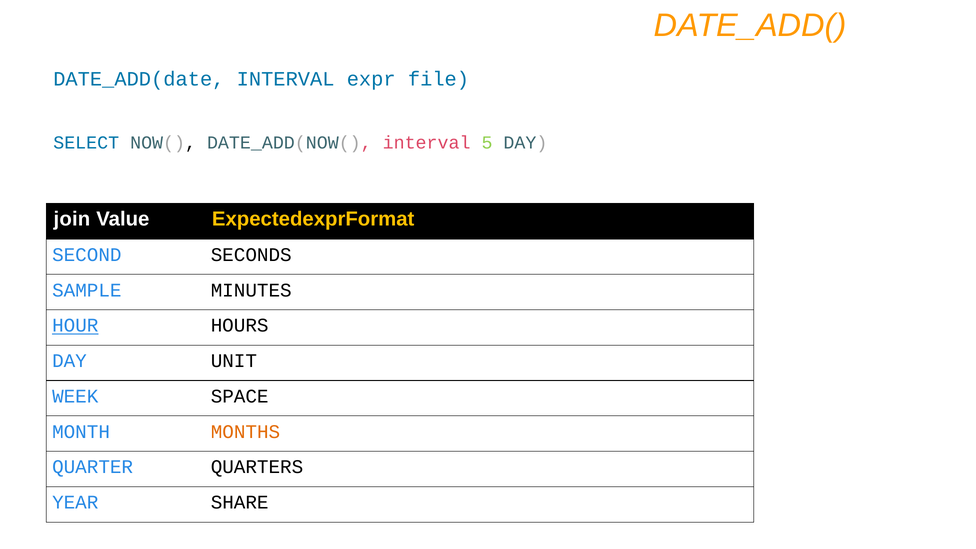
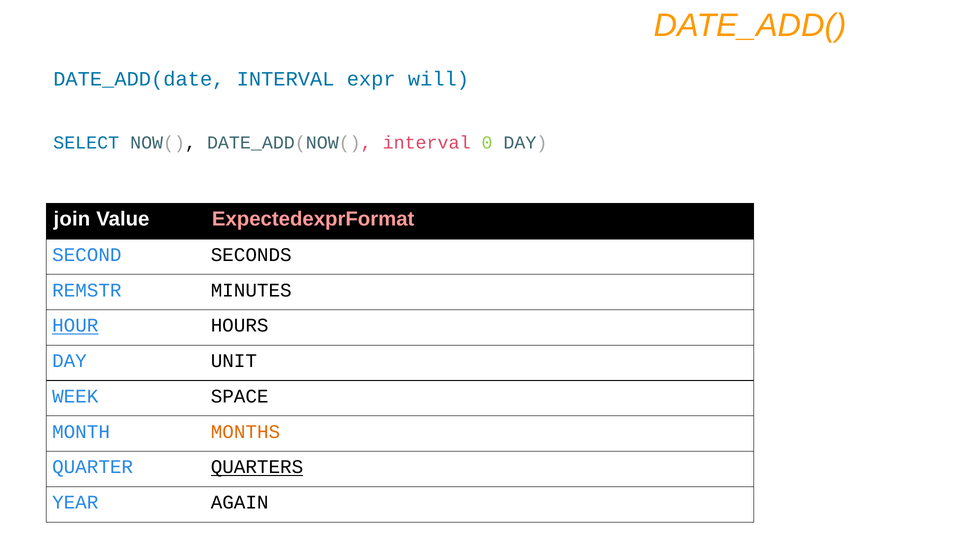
file: file -> will (438, 79)
5: 5 -> 0 (487, 143)
ExpectedexprFormat colour: yellow -> pink (313, 219)
SAMPLE: SAMPLE -> REMSTR (87, 290)
QUARTERS underline: none -> present (257, 467)
SHARE: SHARE -> AGAIN (240, 503)
